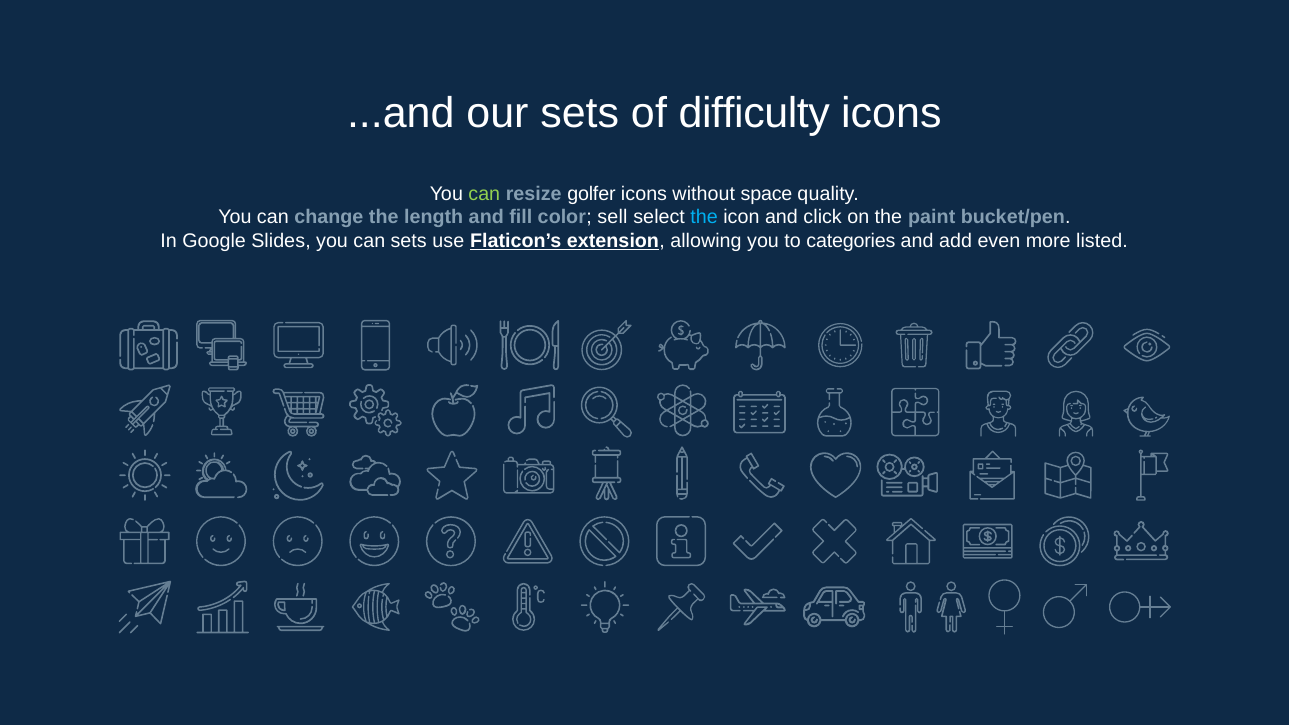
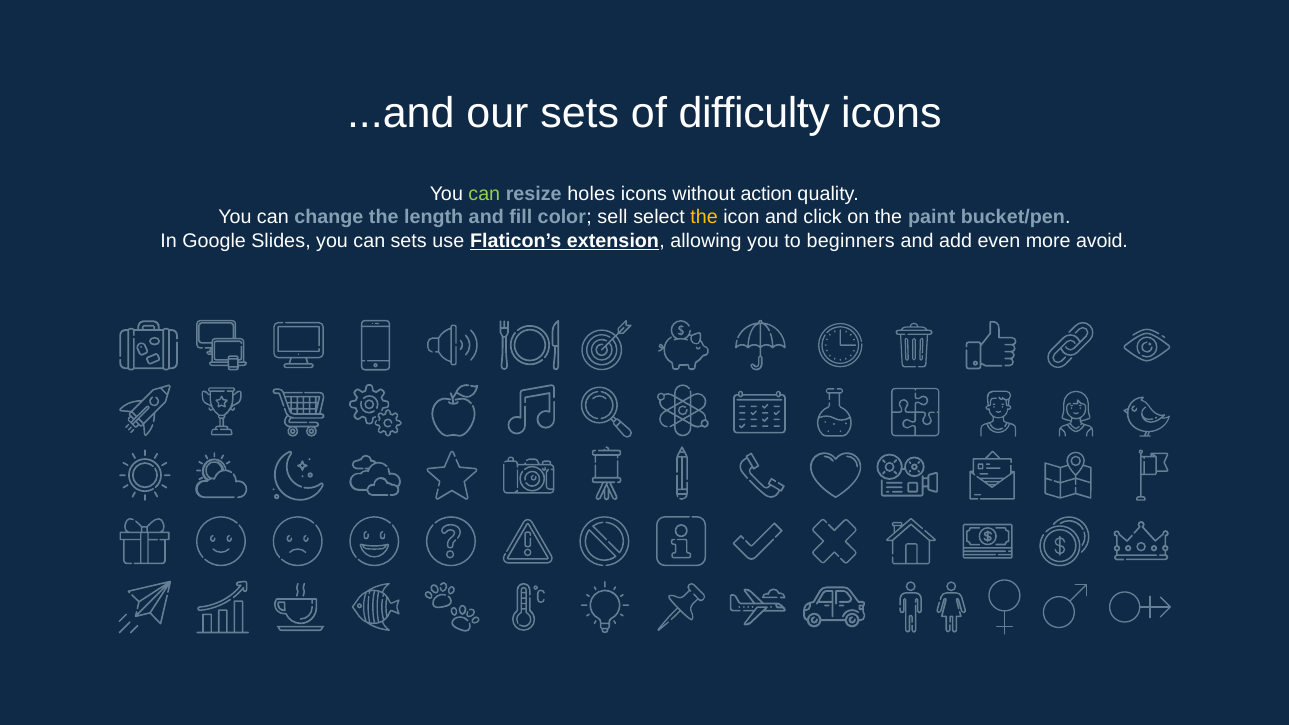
golfer: golfer -> holes (591, 194)
space: space -> action (766, 194)
the colour: light blue -> yellow (704, 217)
categories: categories -> beginners (851, 241)
listed: listed -> avoid (1102, 241)
